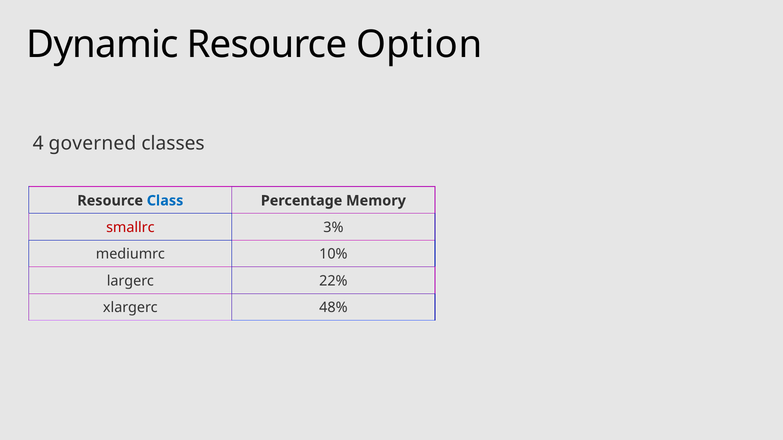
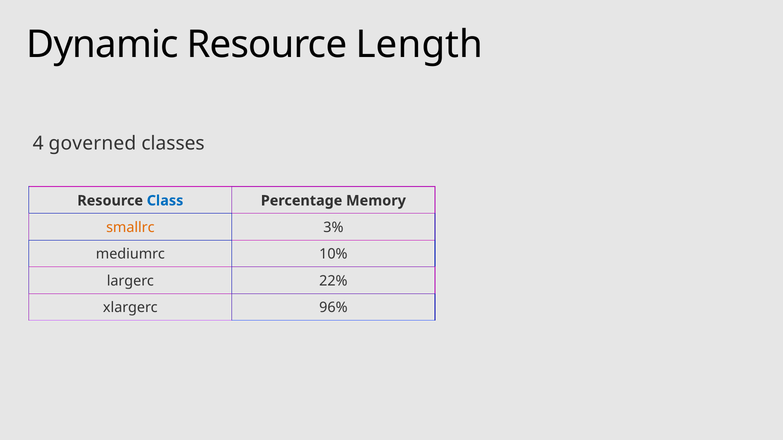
Option: Option -> Length (419, 45)
smallrc colour: red -> orange (130, 228)
48%: 48% -> 96% (333, 308)
